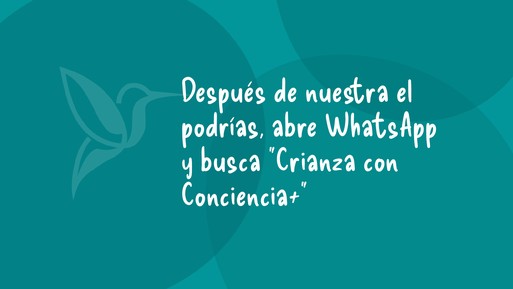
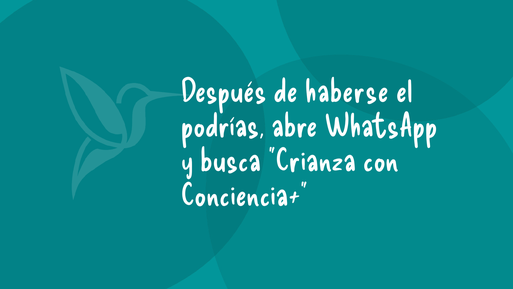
nuestra: nuestra -> haberse (347, 91)
